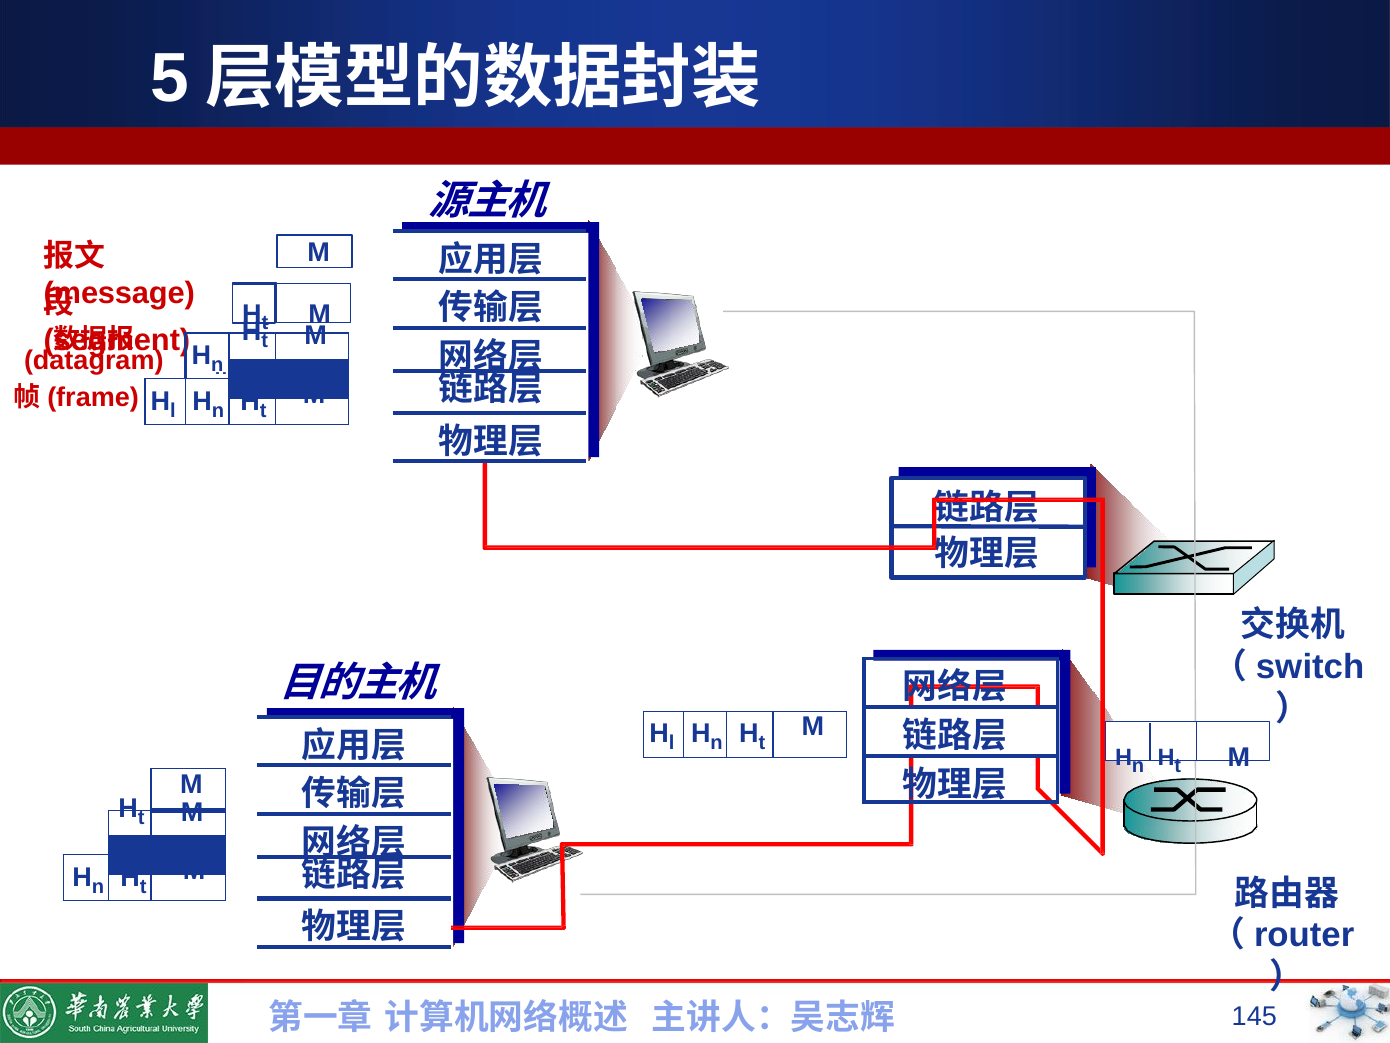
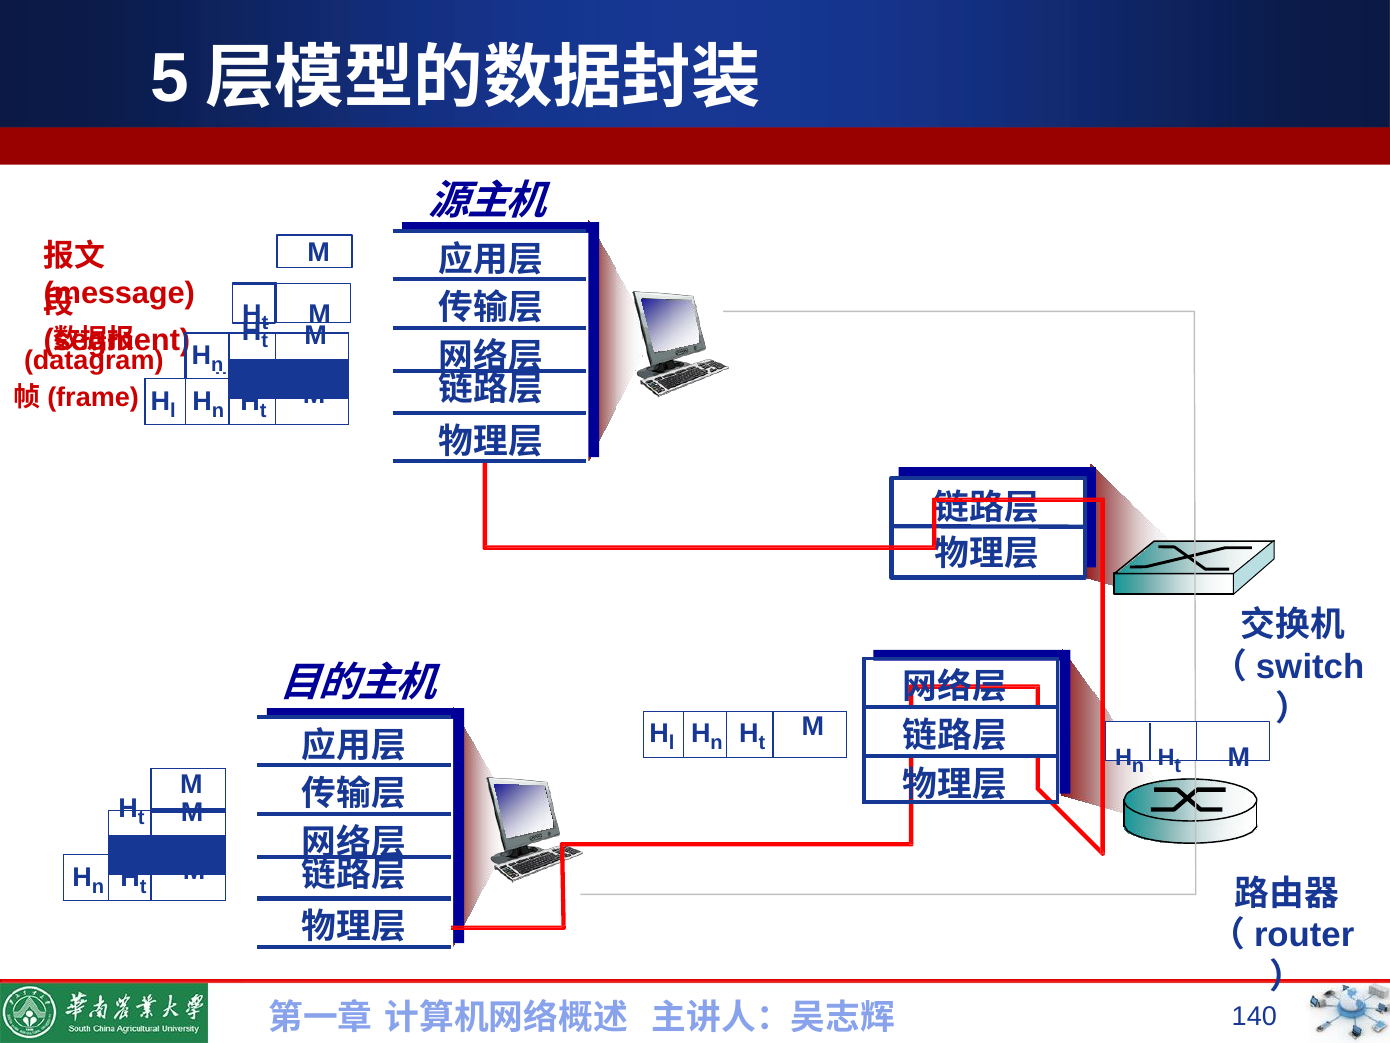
145: 145 -> 140 (1254, 1016)
